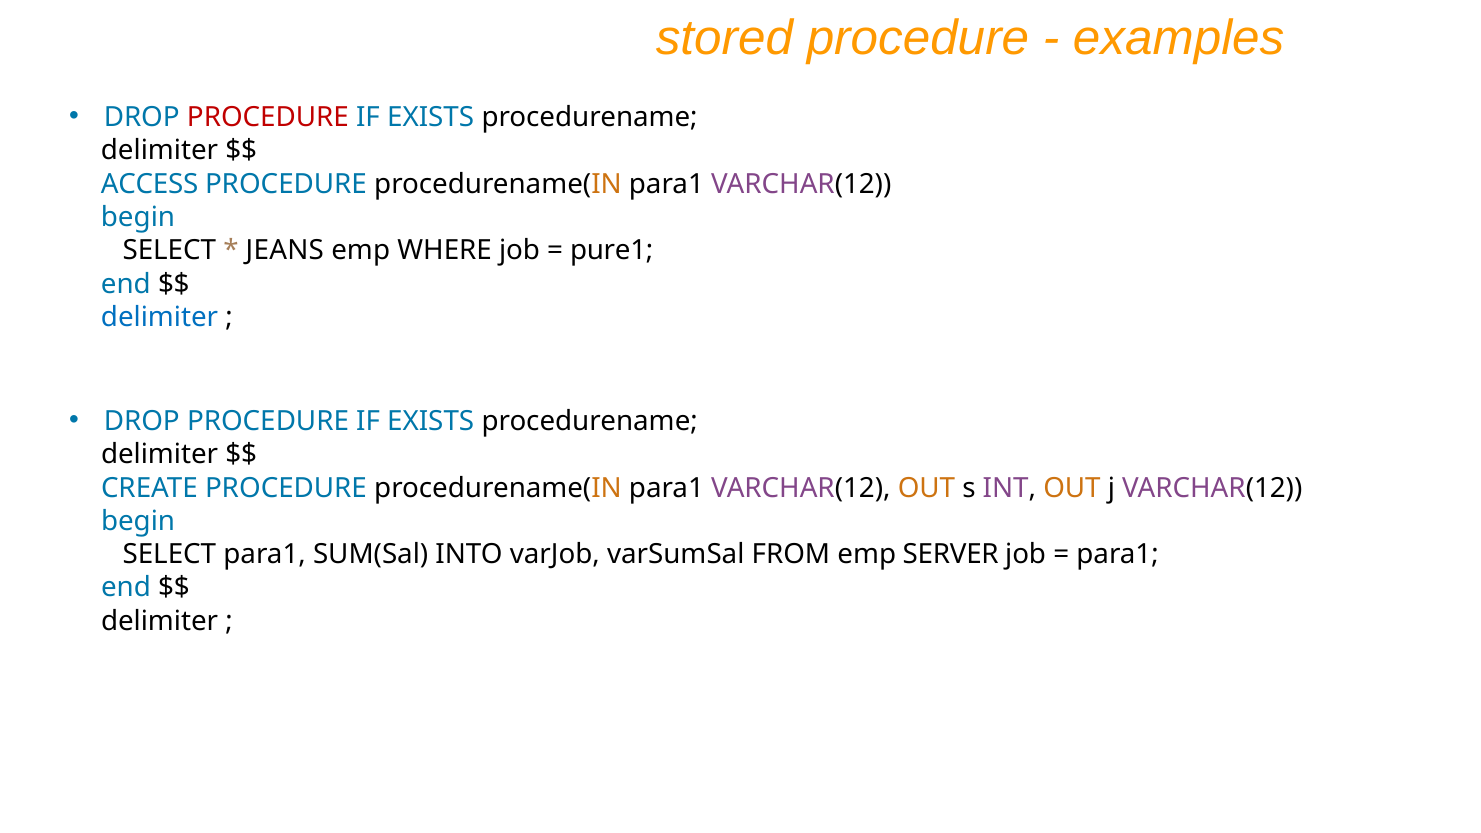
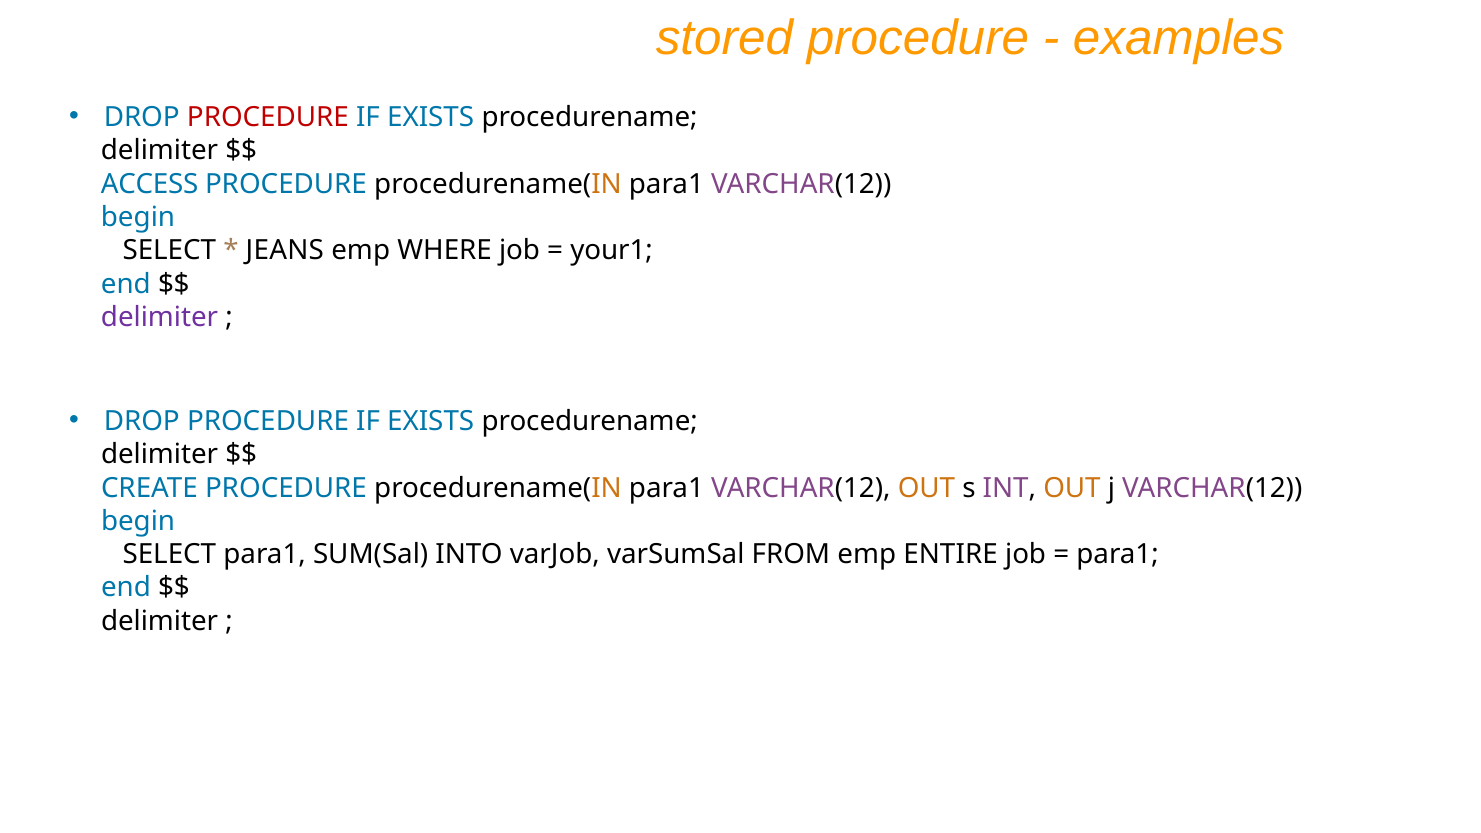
pure1: pure1 -> your1 (612, 251)
delimiter colour: blue -> purple (160, 317)
SERVER: SERVER -> ENTIRE (951, 555)
